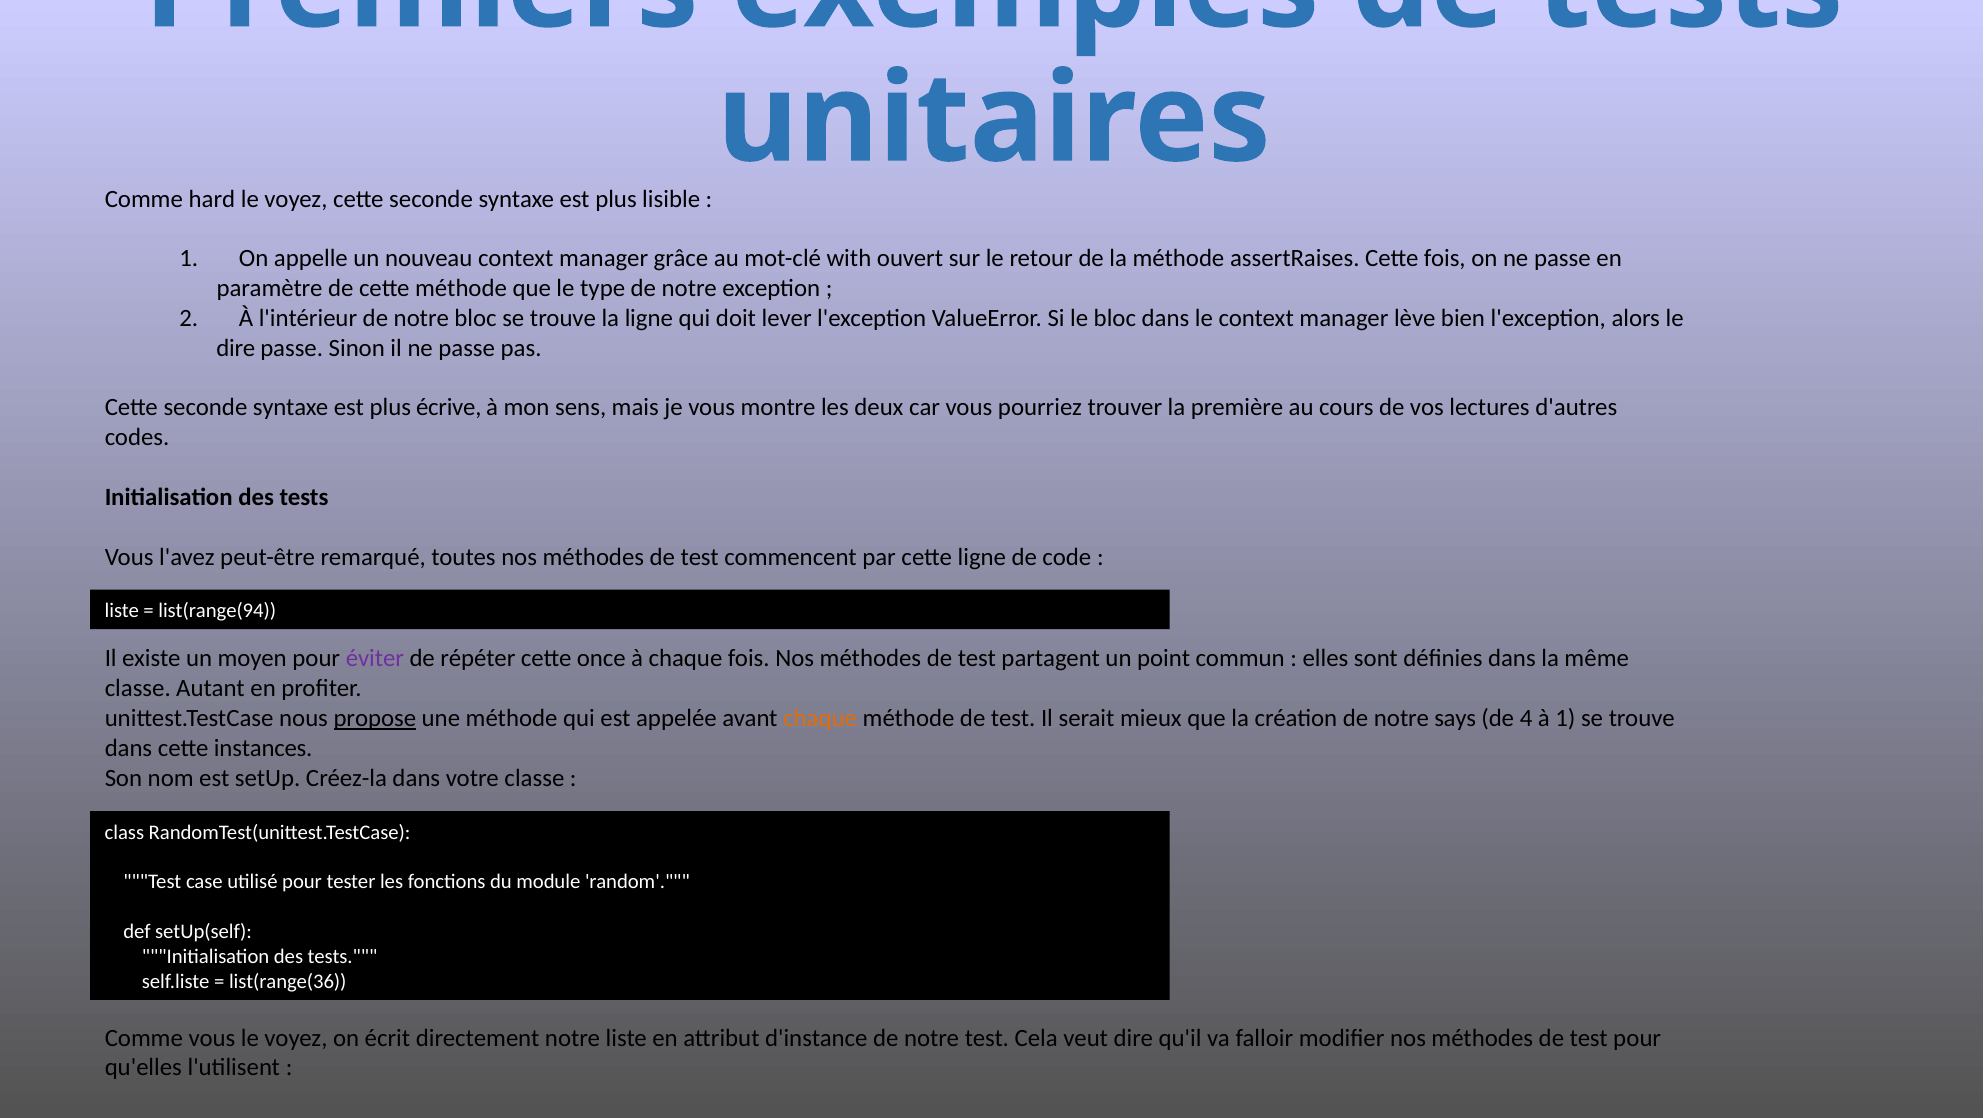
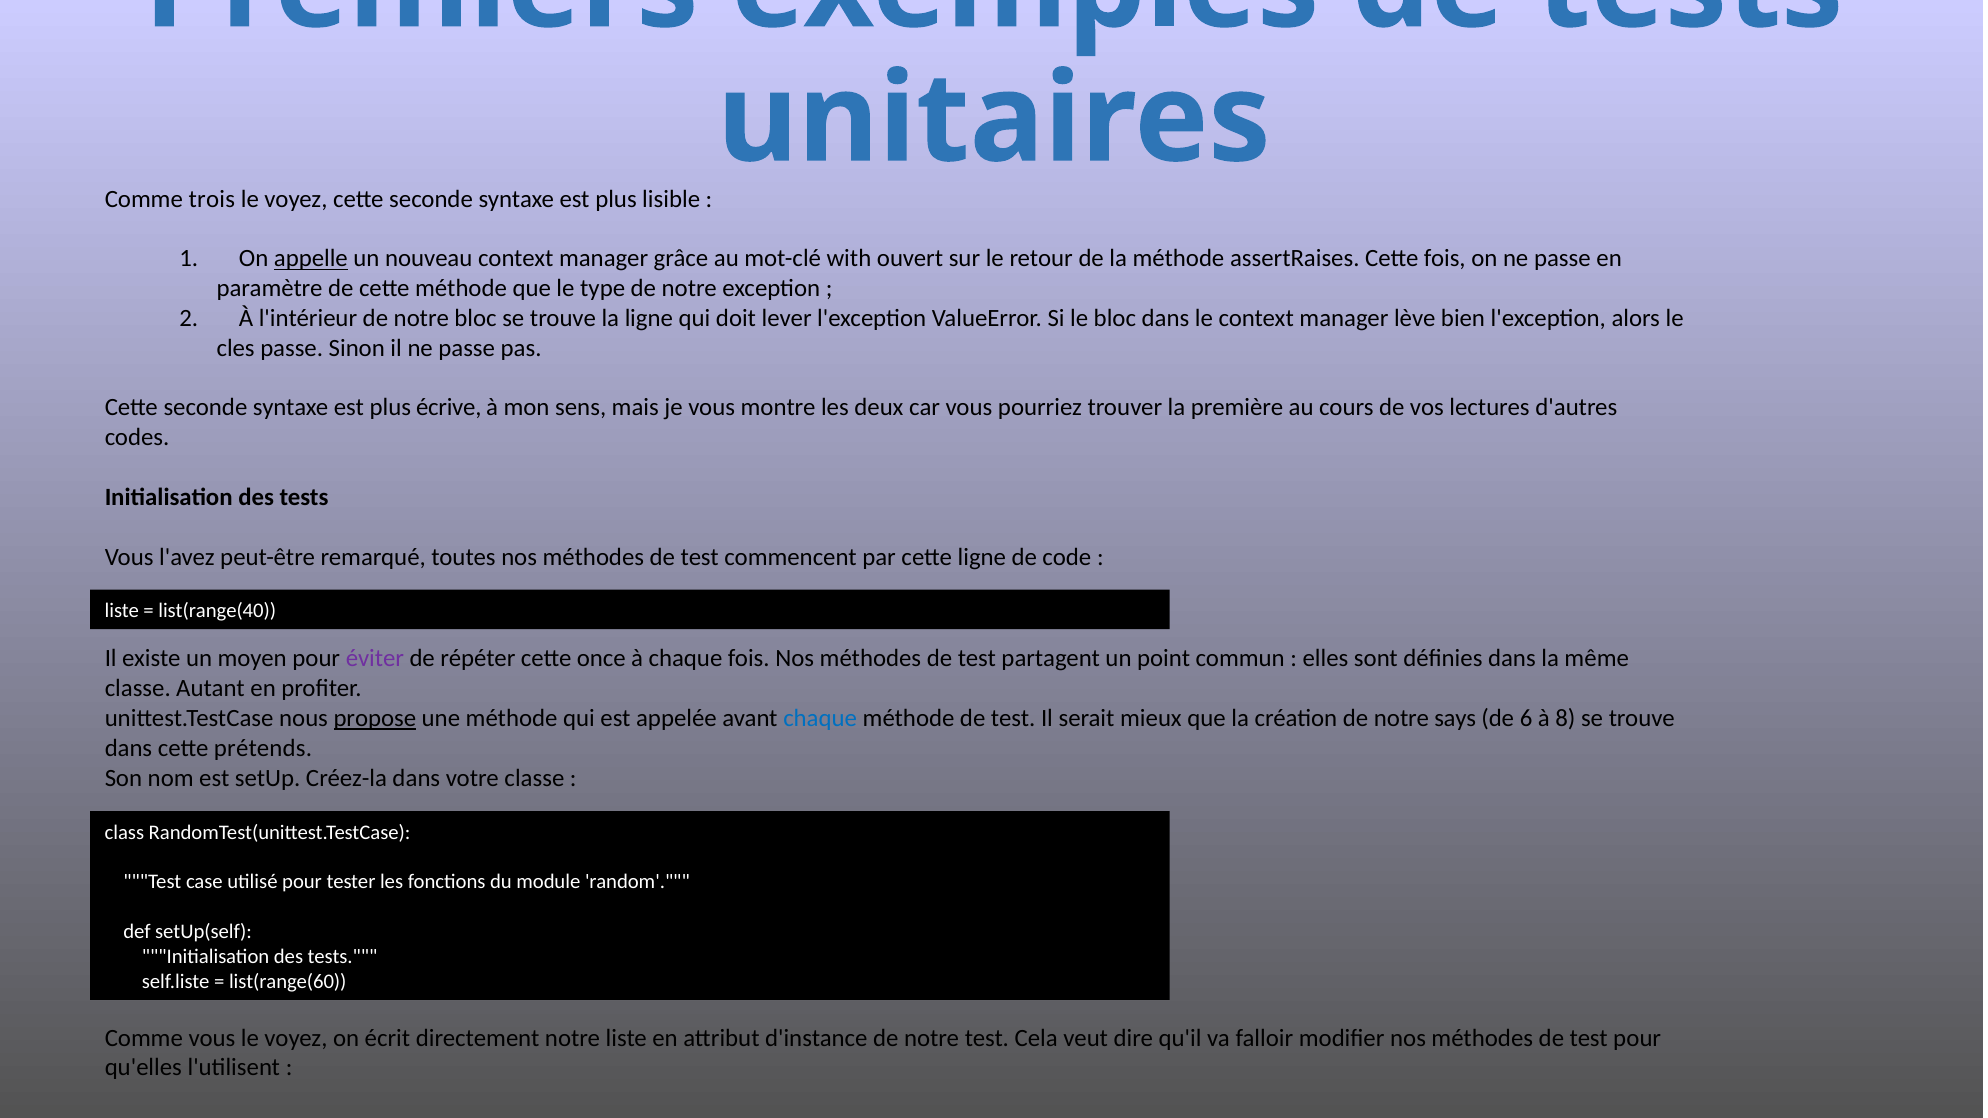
hard: hard -> trois (212, 199)
appelle underline: none -> present (311, 259)
dire: dire -> cles (236, 348)
list(range(94: list(range(94 -> list(range(40 (217, 611)
chaque colour: orange -> blue (820, 718)
4: 4 -> 6 (1526, 718)
à 1: 1 -> 8 (1565, 718)
instances: instances -> prétends (263, 748)
list(range(36: list(range(36 -> list(range(60 (288, 982)
